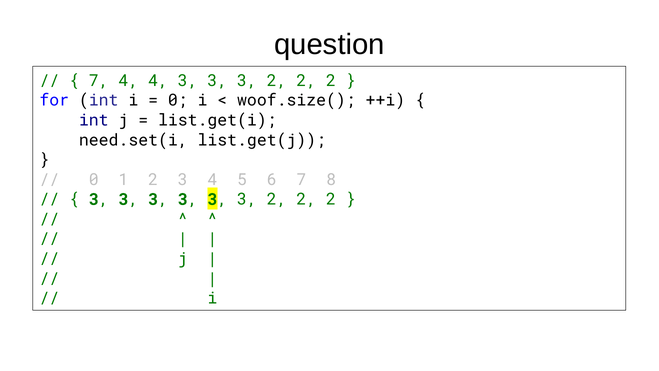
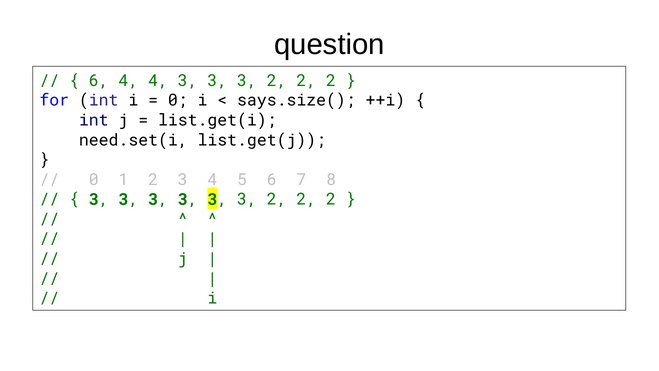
7: 7 -> 6 (99, 81)
woof.size(: woof.size( -> says.size( (296, 100)
